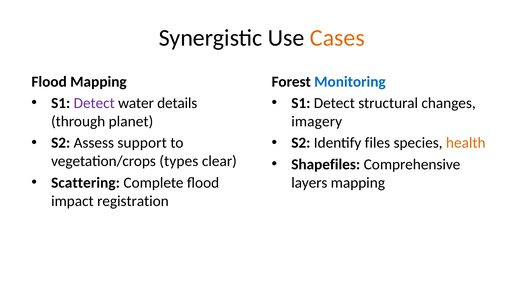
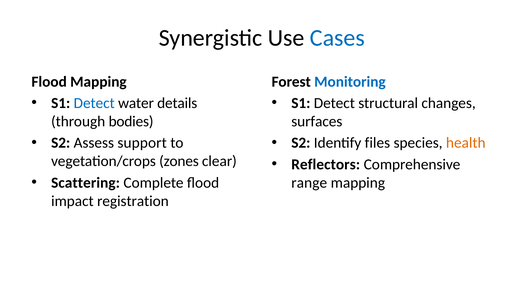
Cases colour: orange -> blue (337, 38)
Detect colour: purple -> blue (94, 103)
planet: planet -> bodies (131, 121)
imagery: imagery -> surfaces (317, 121)
types: types -> zones (179, 161)
Shapefiles: Shapefiles -> Reflectors (326, 164)
layers: layers -> range (309, 183)
